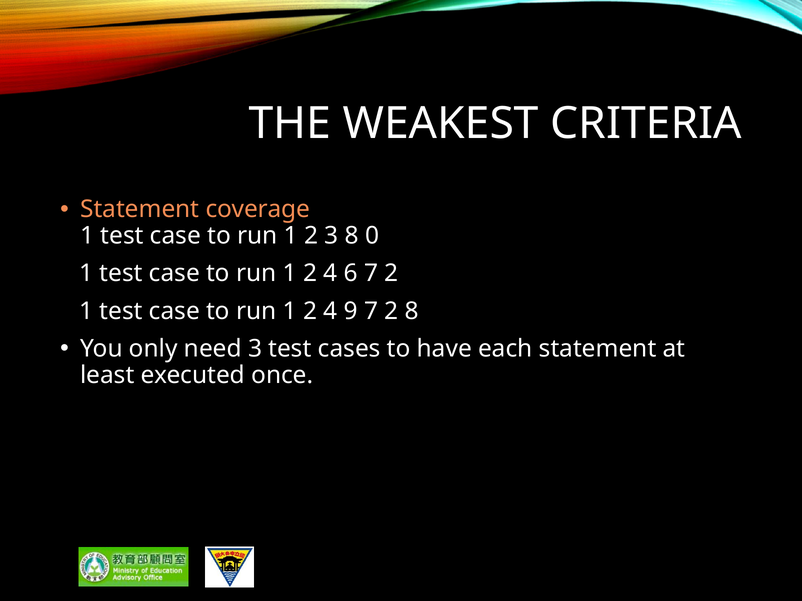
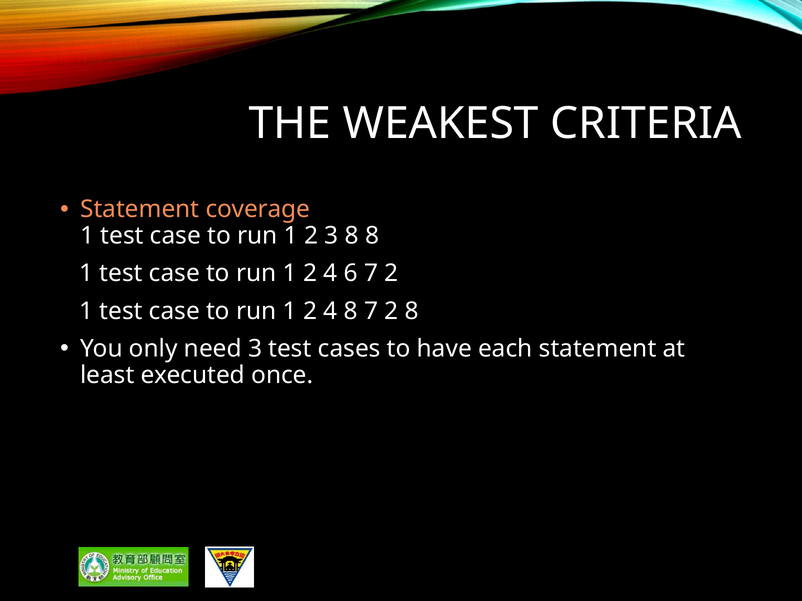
8 0: 0 -> 8 (372, 236)
4 9: 9 -> 8 (351, 311)
